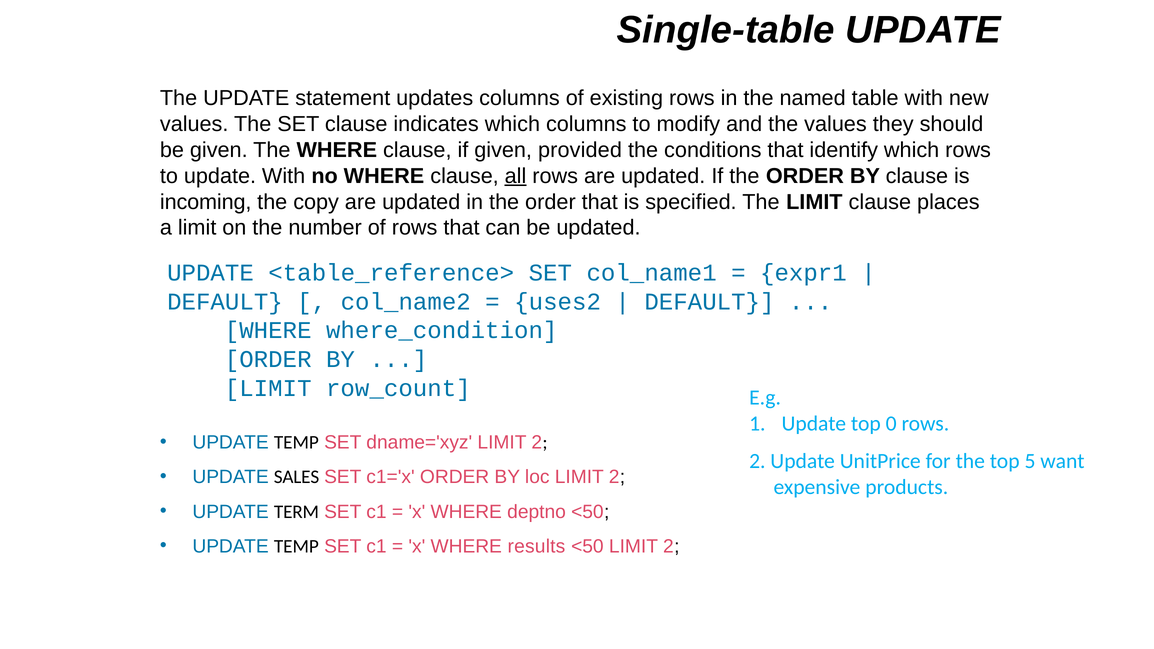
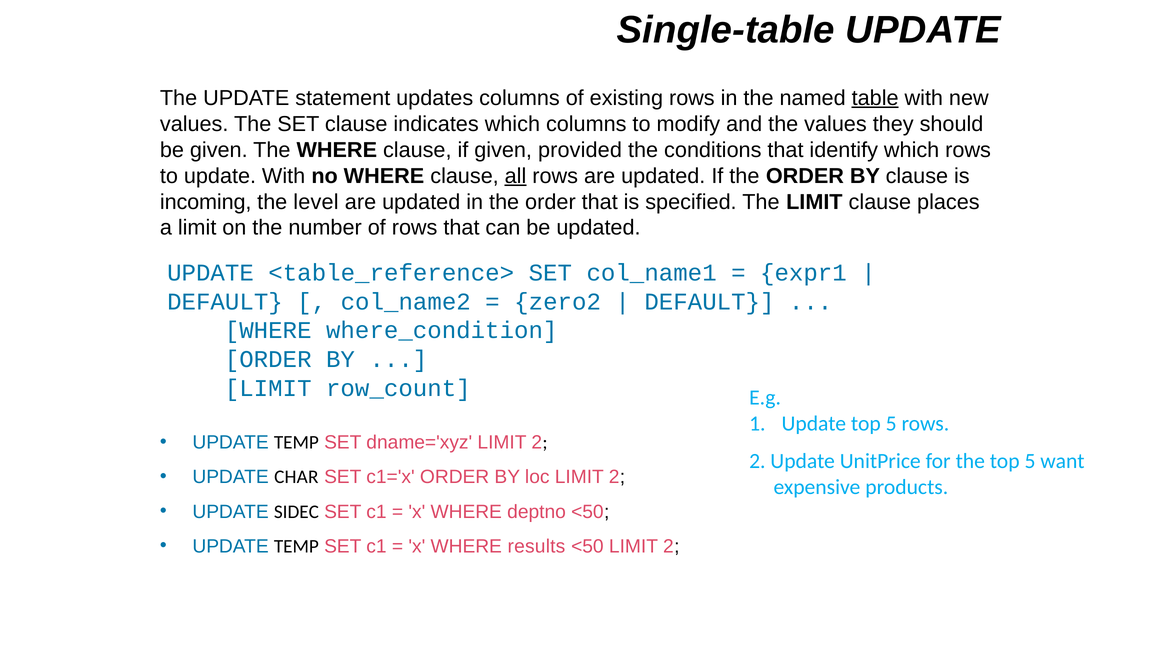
table underline: none -> present (875, 98)
copy: copy -> level (316, 202)
uses2: uses2 -> zero2 (558, 302)
Update top 0: 0 -> 5 (891, 424)
SALES: SALES -> CHAR (296, 477)
TERM: TERM -> SIDEC (296, 512)
